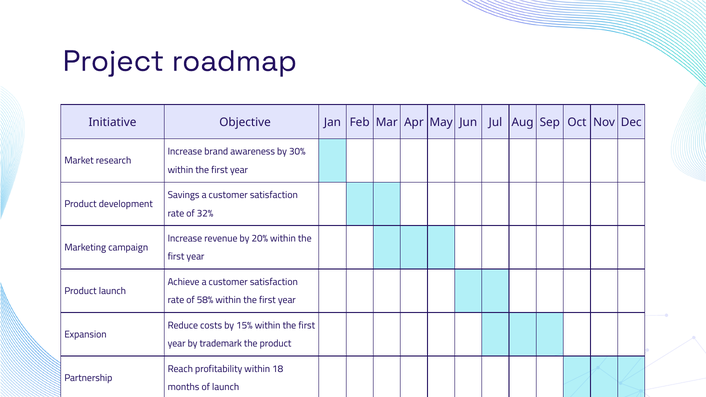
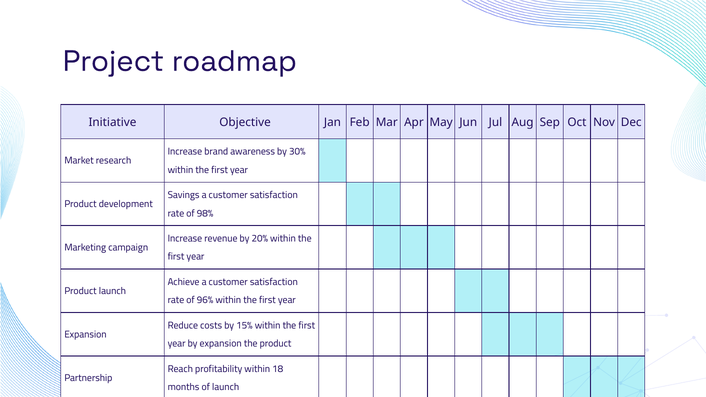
32%: 32% -> 98% (205, 213)
58%: 58% -> 96% (205, 300)
by trademark: trademark -> expansion (221, 344)
